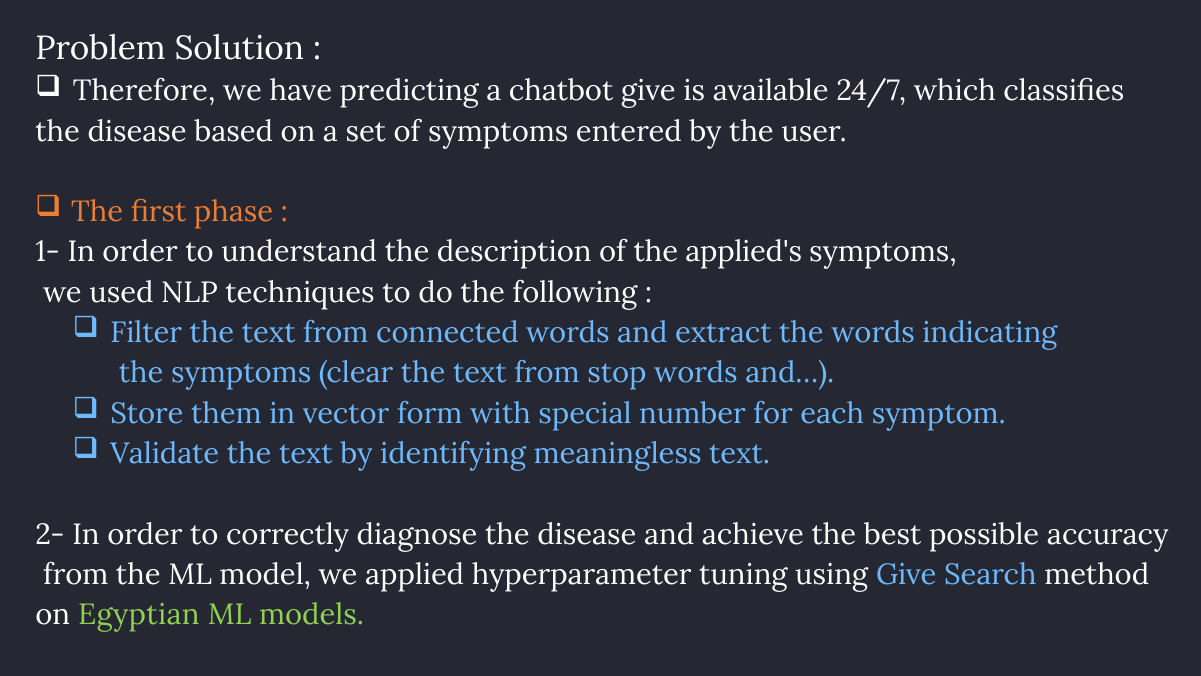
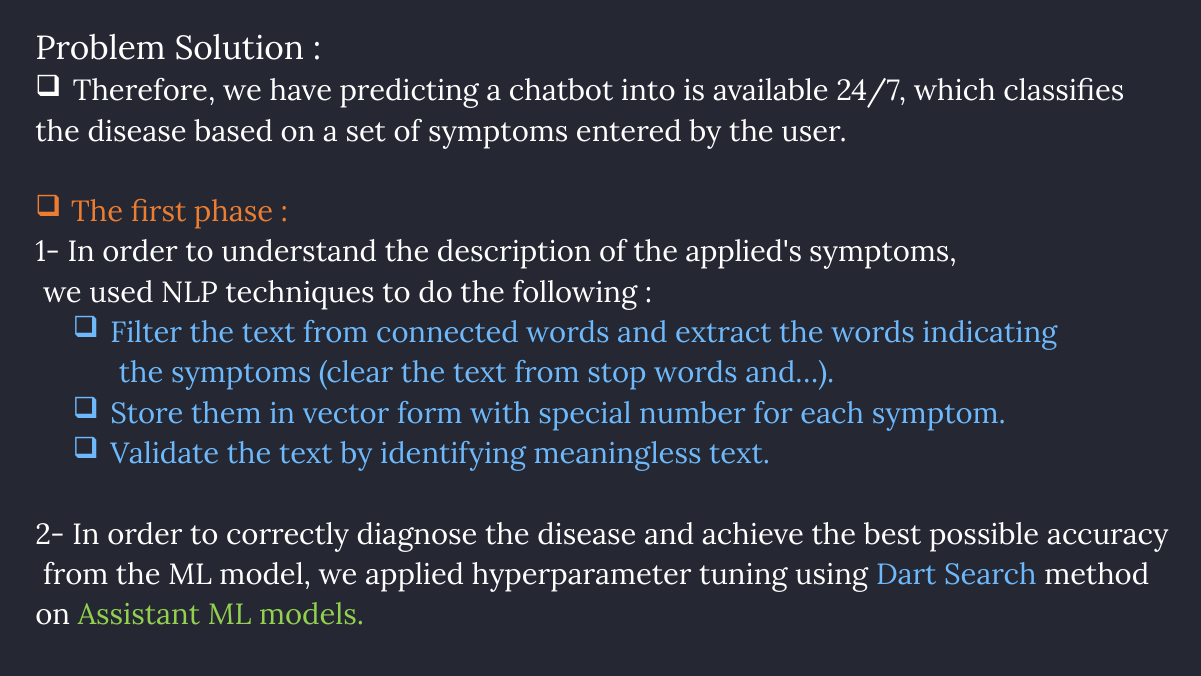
chatbot give: give -> into (648, 91)
using Give: Give -> Dart (906, 574)
Egyptian: Egyptian -> Assistant (139, 615)
